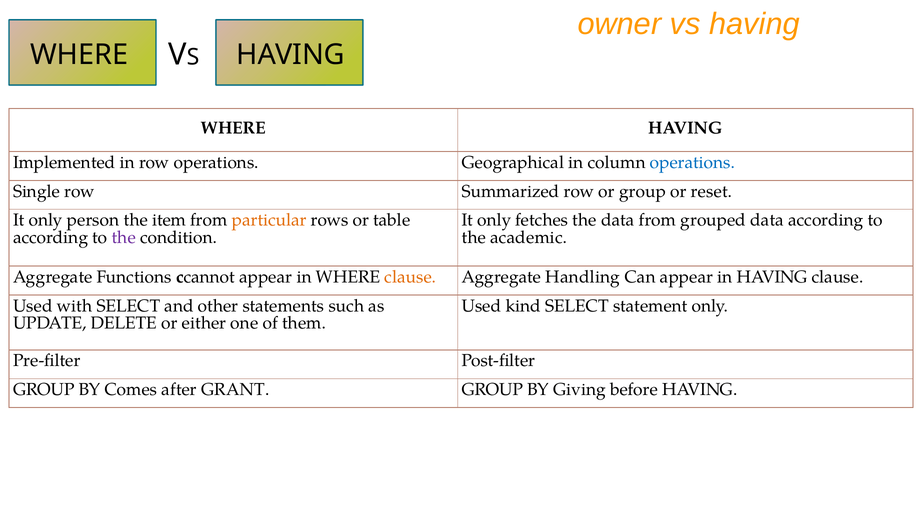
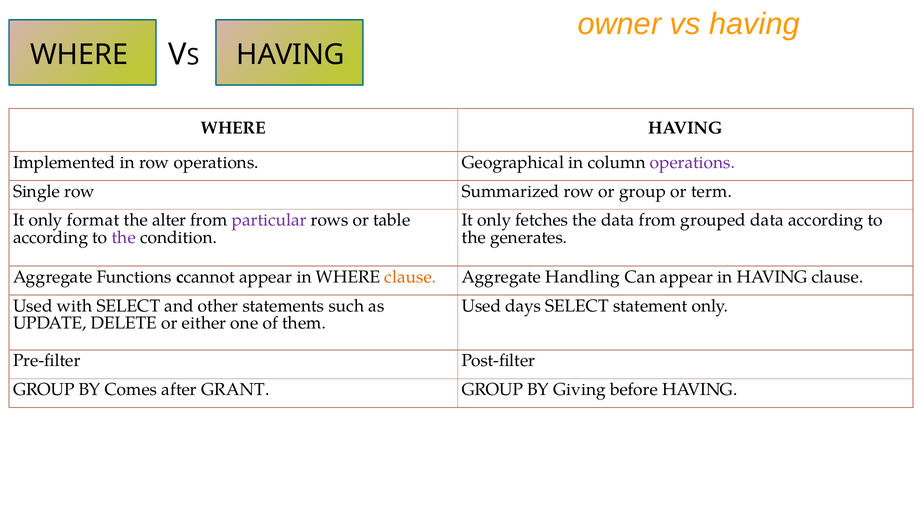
operations colour: blue -> purple (692, 162)
reset: reset -> term (712, 191)
person: person -> format (93, 220)
item: item -> alter (169, 220)
particular colour: orange -> purple (269, 220)
academic: academic -> generates (529, 237)
kind: kind -> days (523, 306)
